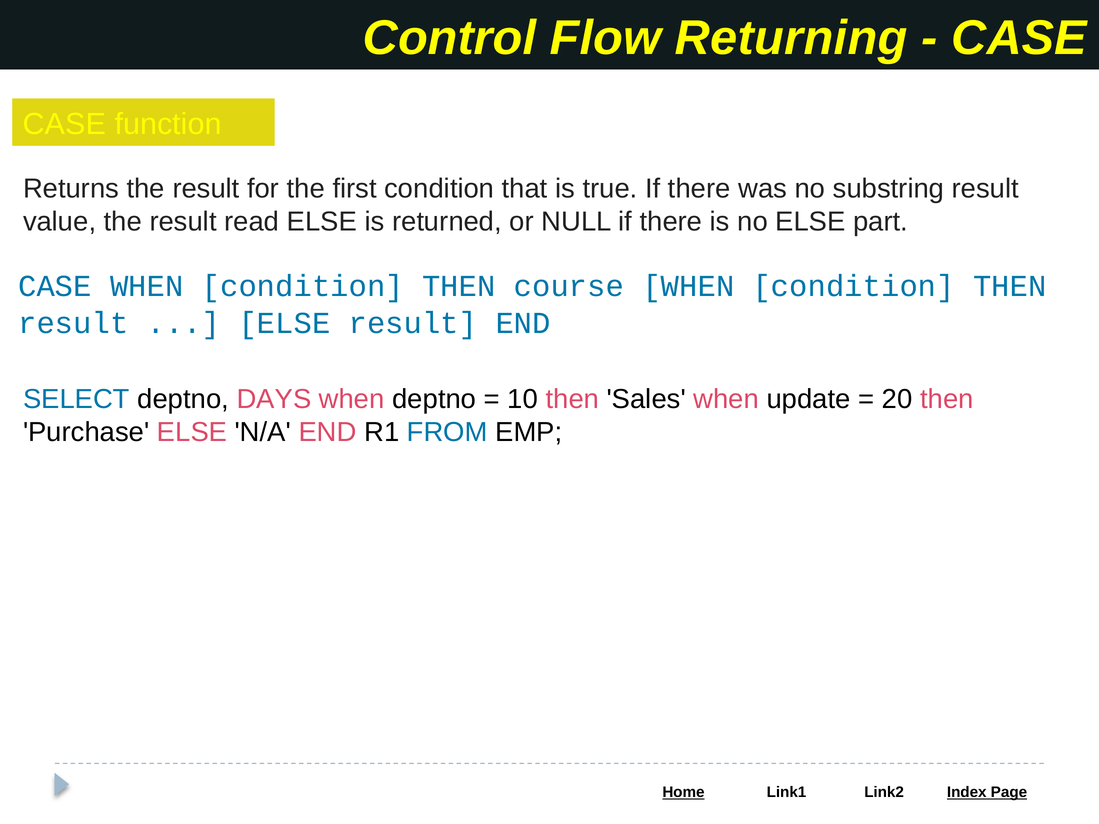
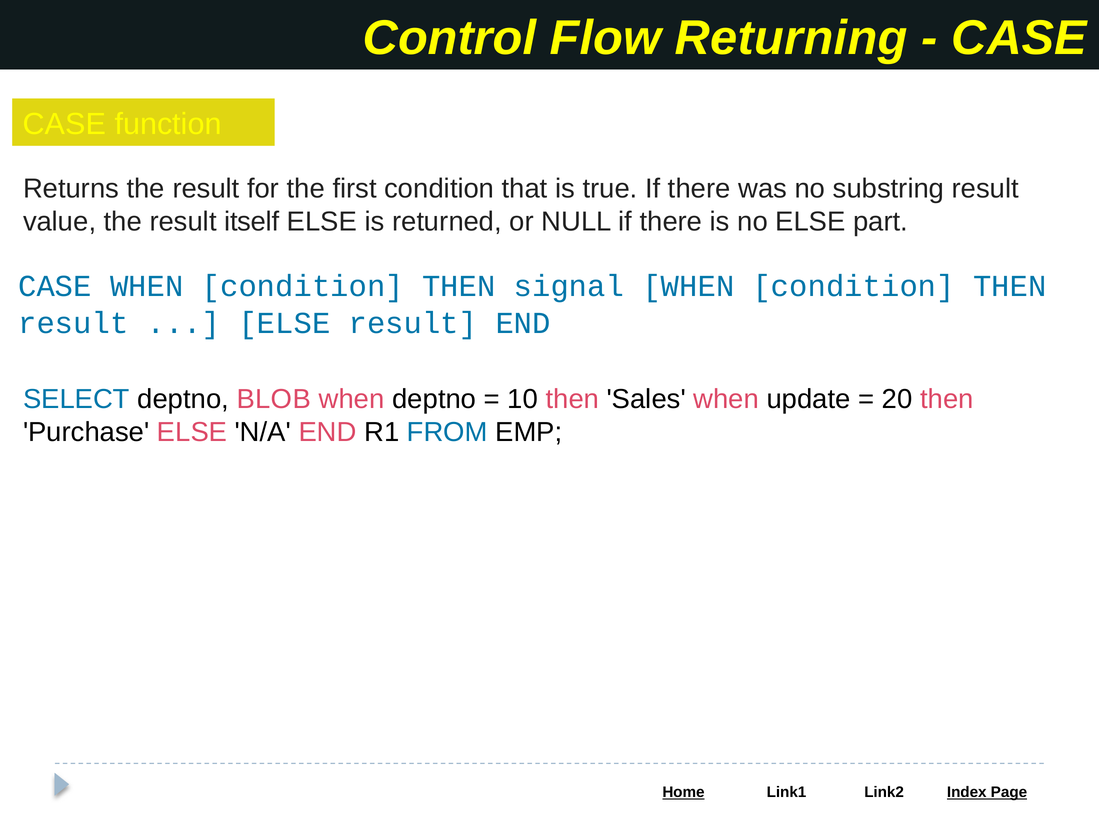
read: read -> itself (252, 222)
course: course -> signal (569, 286)
DAYS: DAYS -> BLOB (274, 399)
